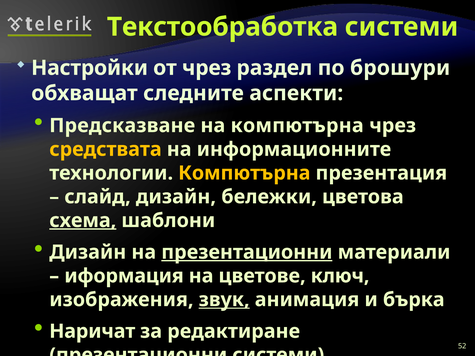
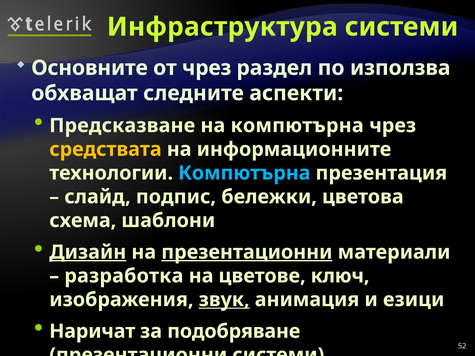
Текстообработка: Текстообработка -> Инфраструктура (222, 27)
Настройки: Настройки -> Основните (90, 68)
брошури: брошури -> използва (400, 68)
Компютърна colour: yellow -> light blue (244, 173)
слайд дизайн: дизайн -> подпис (176, 197)
схема underline: present -> none (83, 221)
Дизайн underline: none -> present (88, 252)
иформация: иформация -> разработка (124, 276)
бърка: бърка -> езици (414, 300)
редактиране: редактиране -> подобряване (234, 332)
